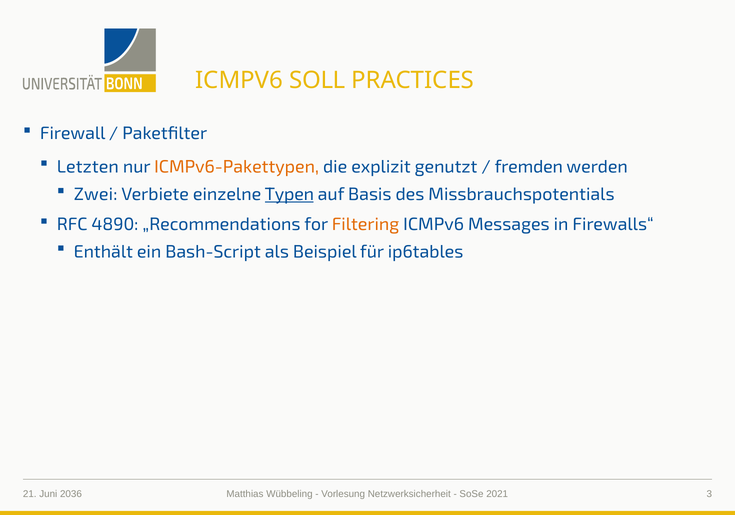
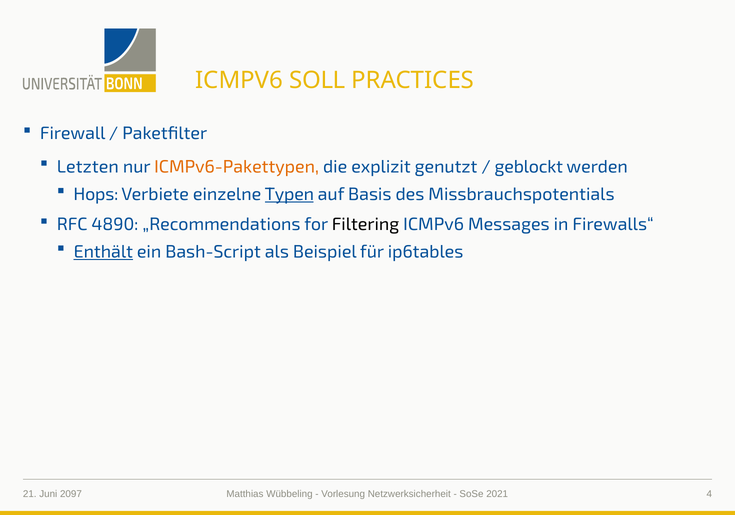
fremden: fremden -> geblockt (529, 167)
Zwei: Zwei -> Hops (96, 194)
Filtering colour: orange -> black (366, 225)
Enthält underline: none -> present (103, 252)
2036: 2036 -> 2097 (71, 495)
3: 3 -> 4 (709, 495)
